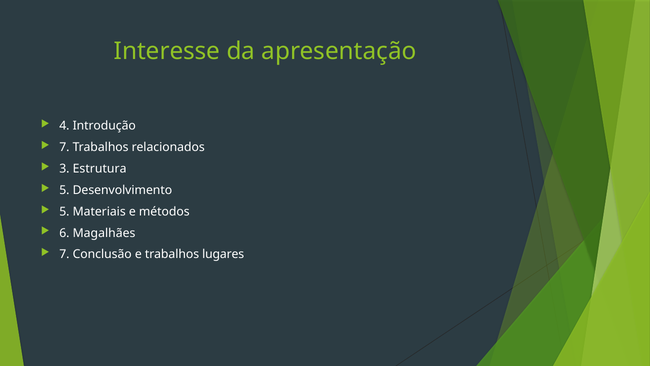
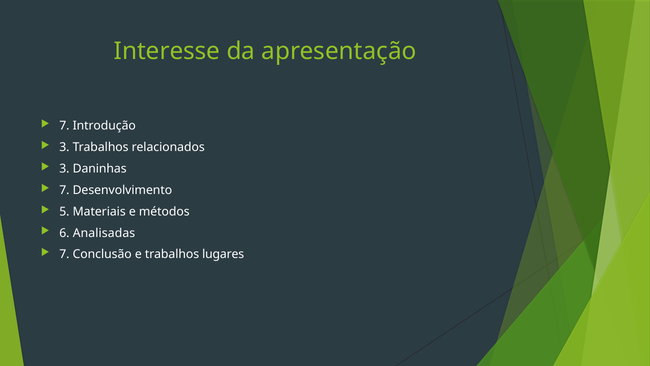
4: 4 -> 7 (64, 126)
7: 7 -> 3 (64, 147)
Estrutura: Estrutura -> Daninhas (100, 169)
5: 5 -> 7 (64, 190)
Magalhães: Magalhães -> Analisadas (104, 233)
